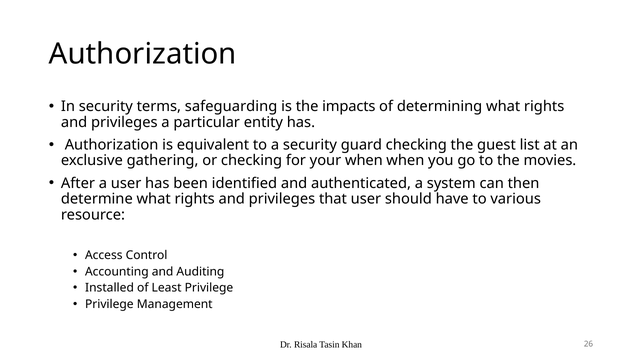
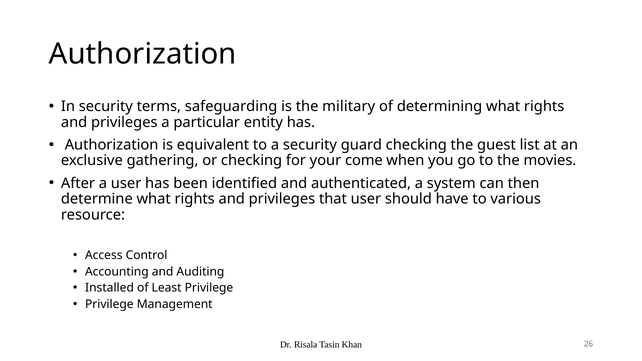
impacts: impacts -> military (349, 106)
your when: when -> come (364, 161)
